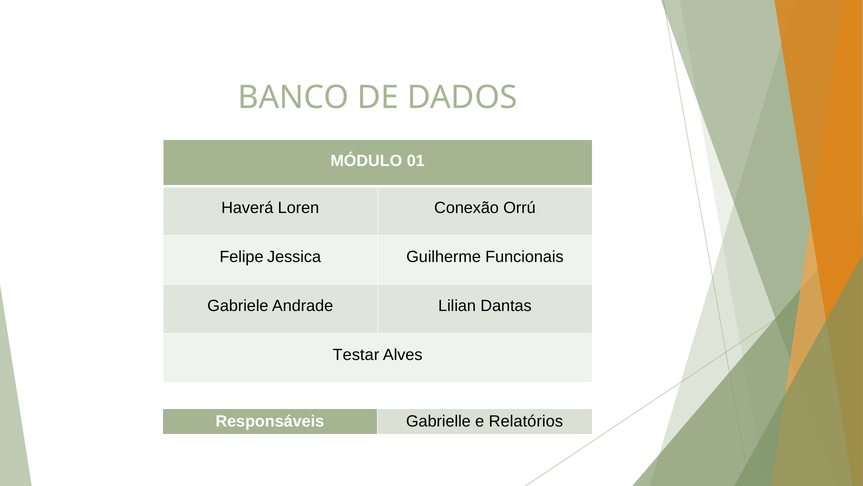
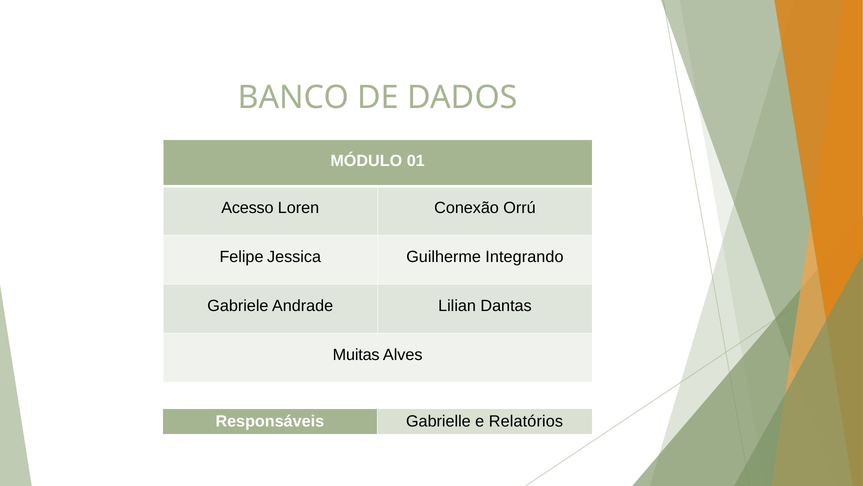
Haverá: Haverá -> Acesso (247, 208)
Funcionais: Funcionais -> Integrando (524, 257)
Testar: Testar -> Muitas (356, 355)
